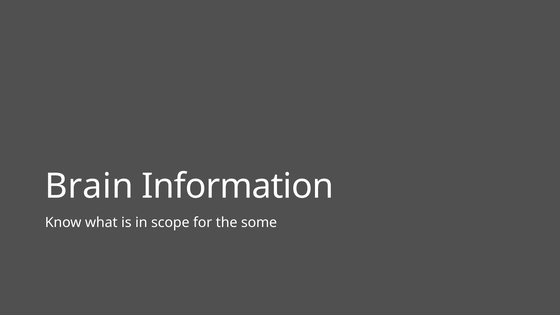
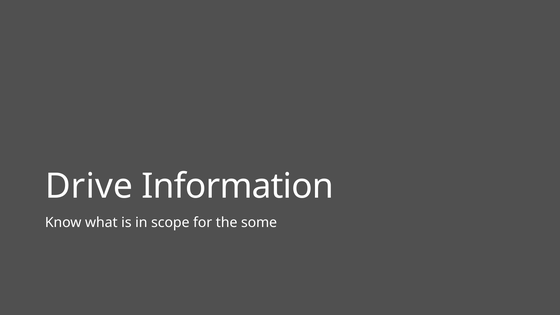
Brain: Brain -> Drive (89, 186)
